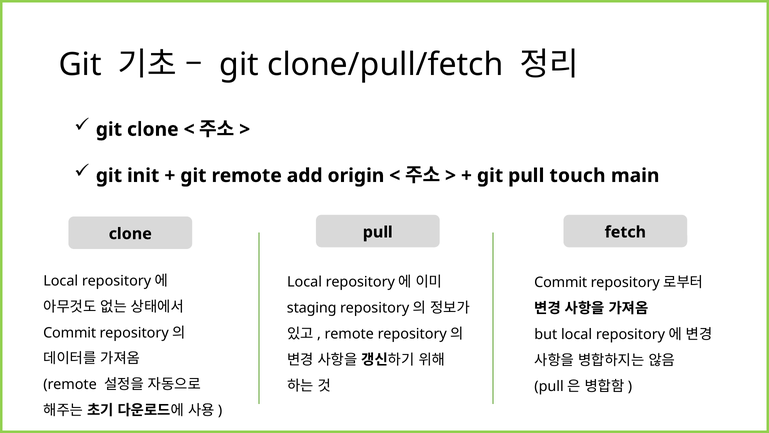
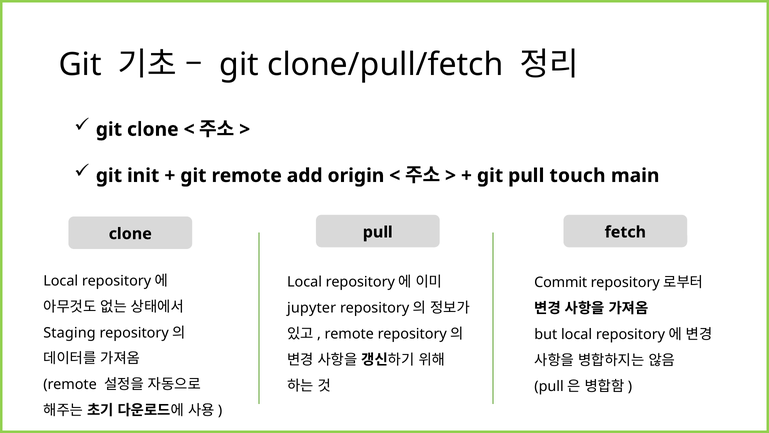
staging: staging -> jupyter (312, 308)
Commit: Commit -> Staging (69, 332)
